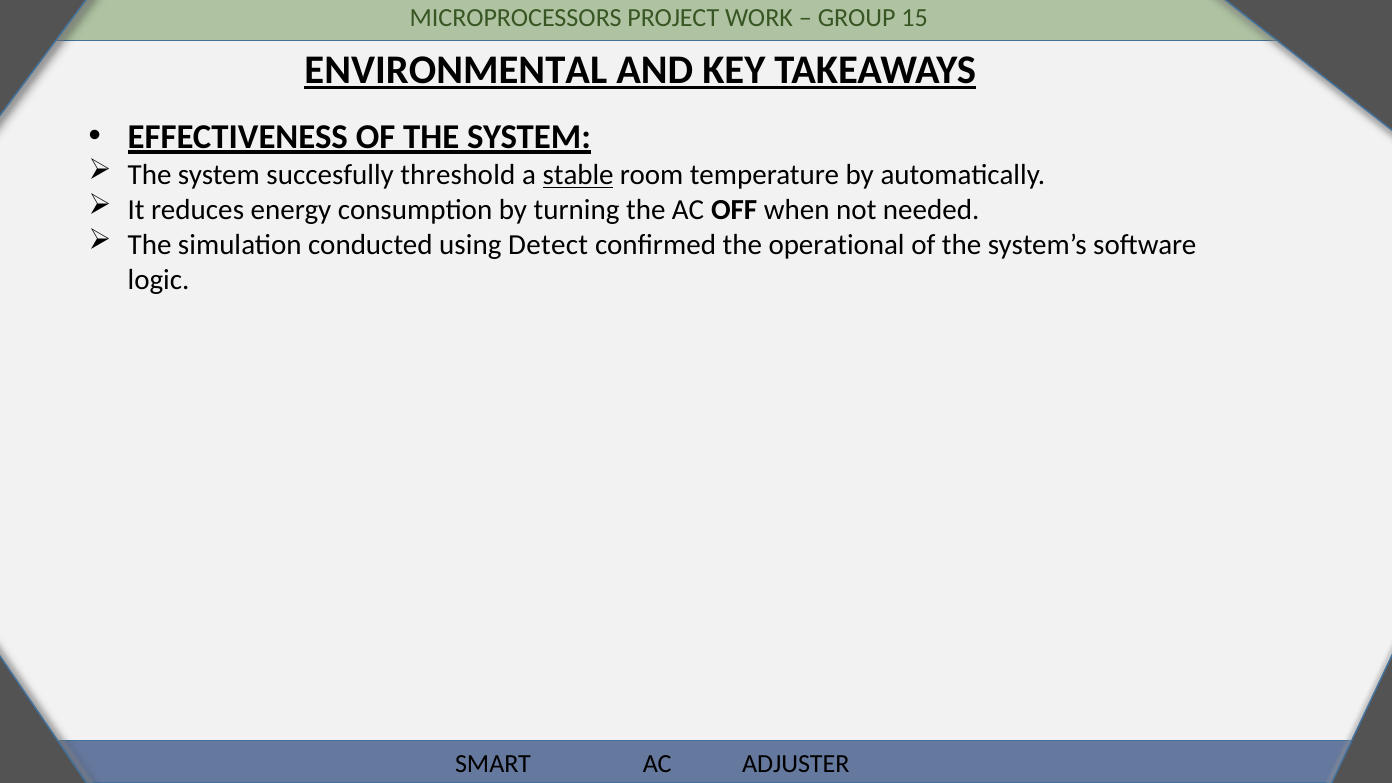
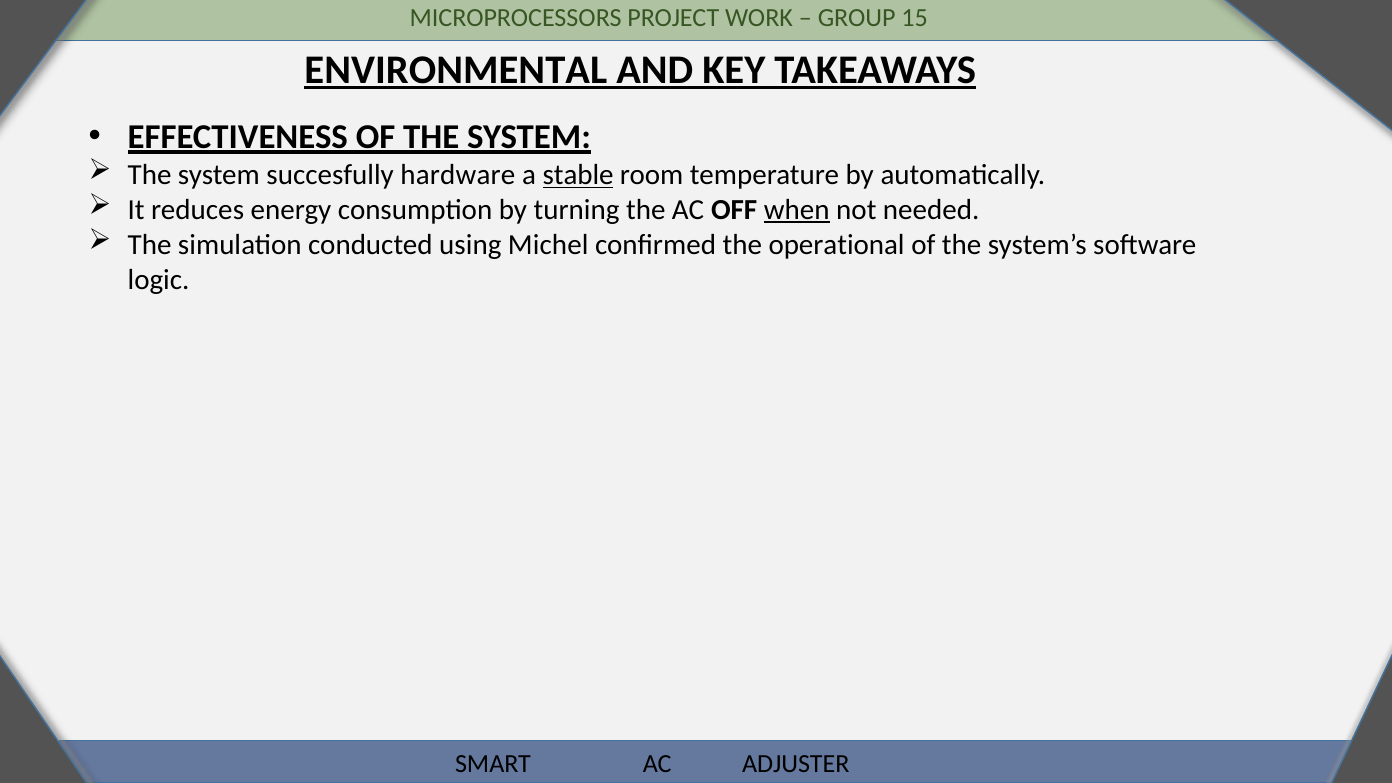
threshold: threshold -> hardware (458, 175)
when underline: none -> present (797, 210)
Detect: Detect -> Michel (548, 245)
